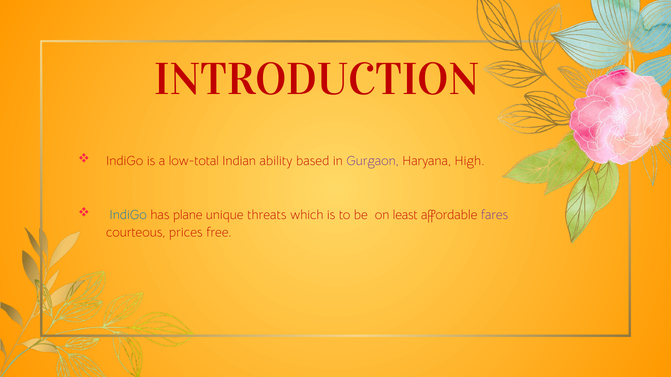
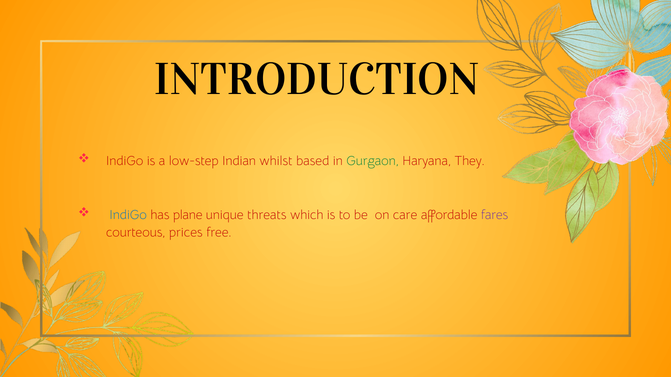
INTRODUCTION colour: red -> black (317, 80)
low-total: low-total -> low-step (194, 161)
ability: ability -> whilst (276, 161)
Gurgaon colour: purple -> green (373, 161)
High: High -> They (470, 161)
least: least -> care (405, 215)
